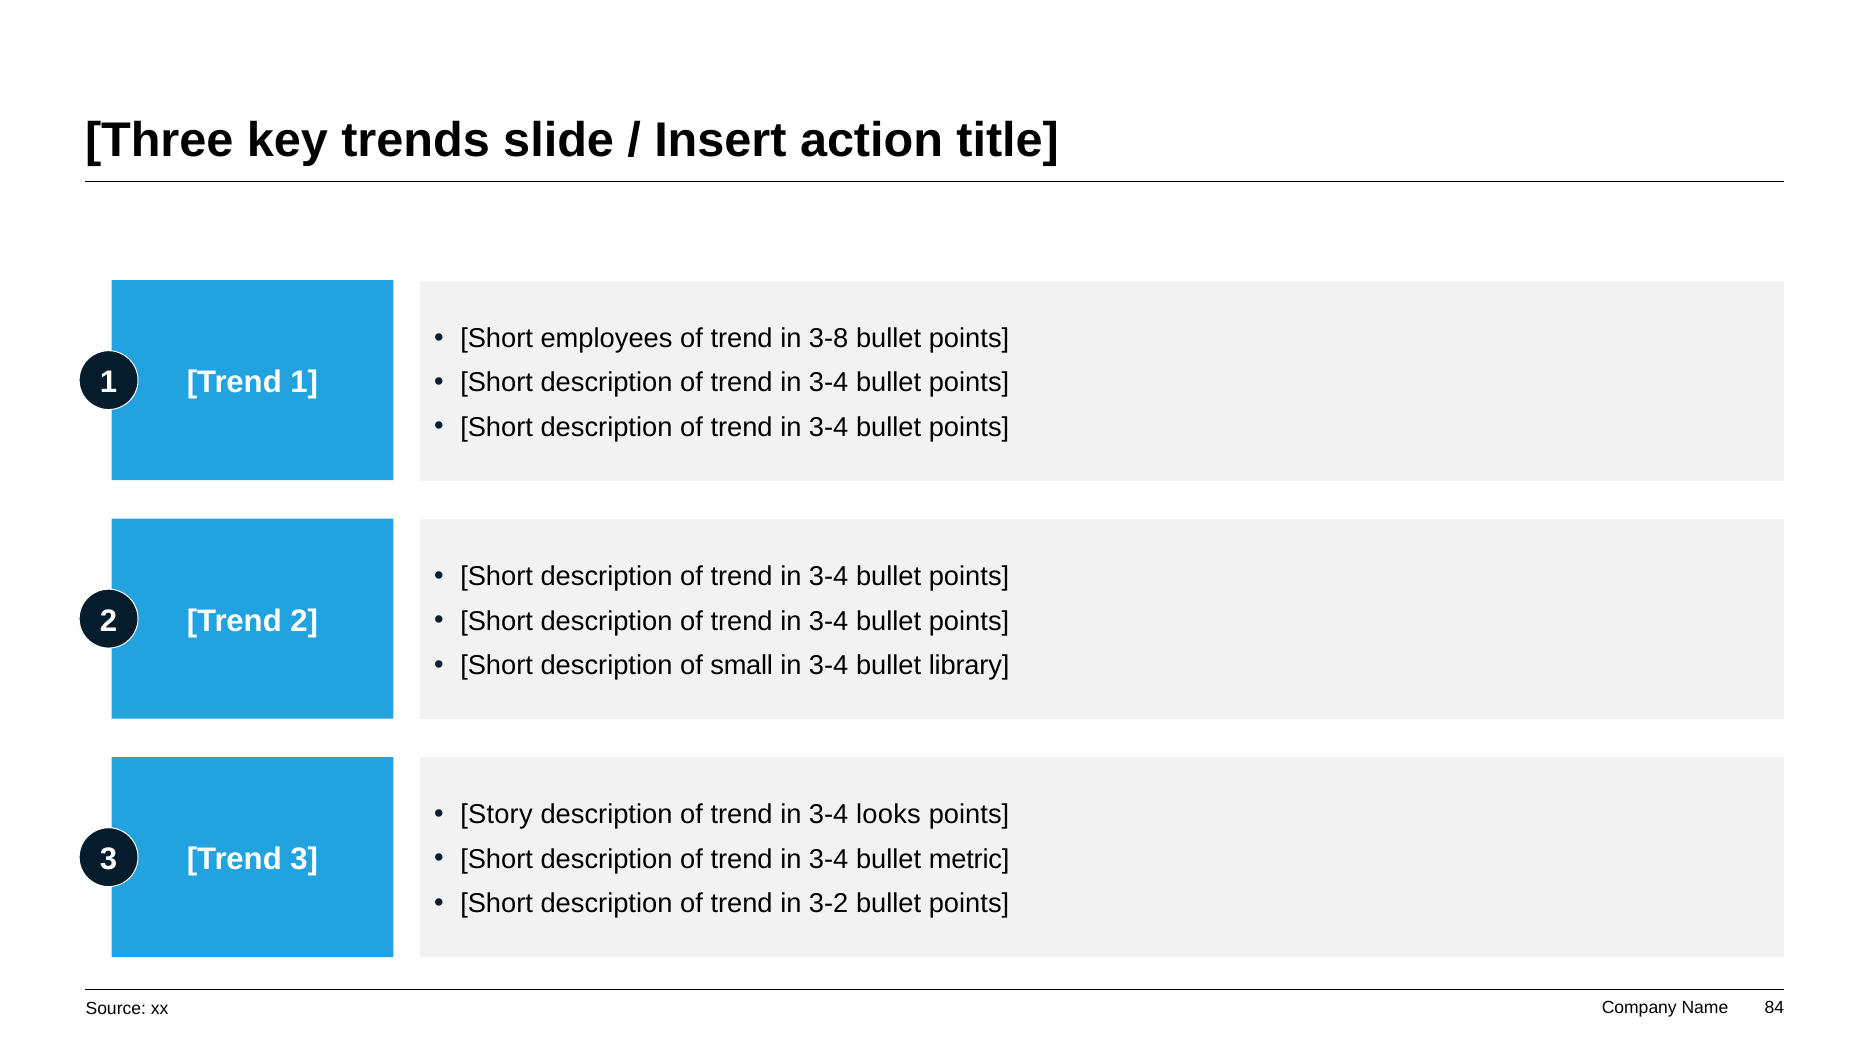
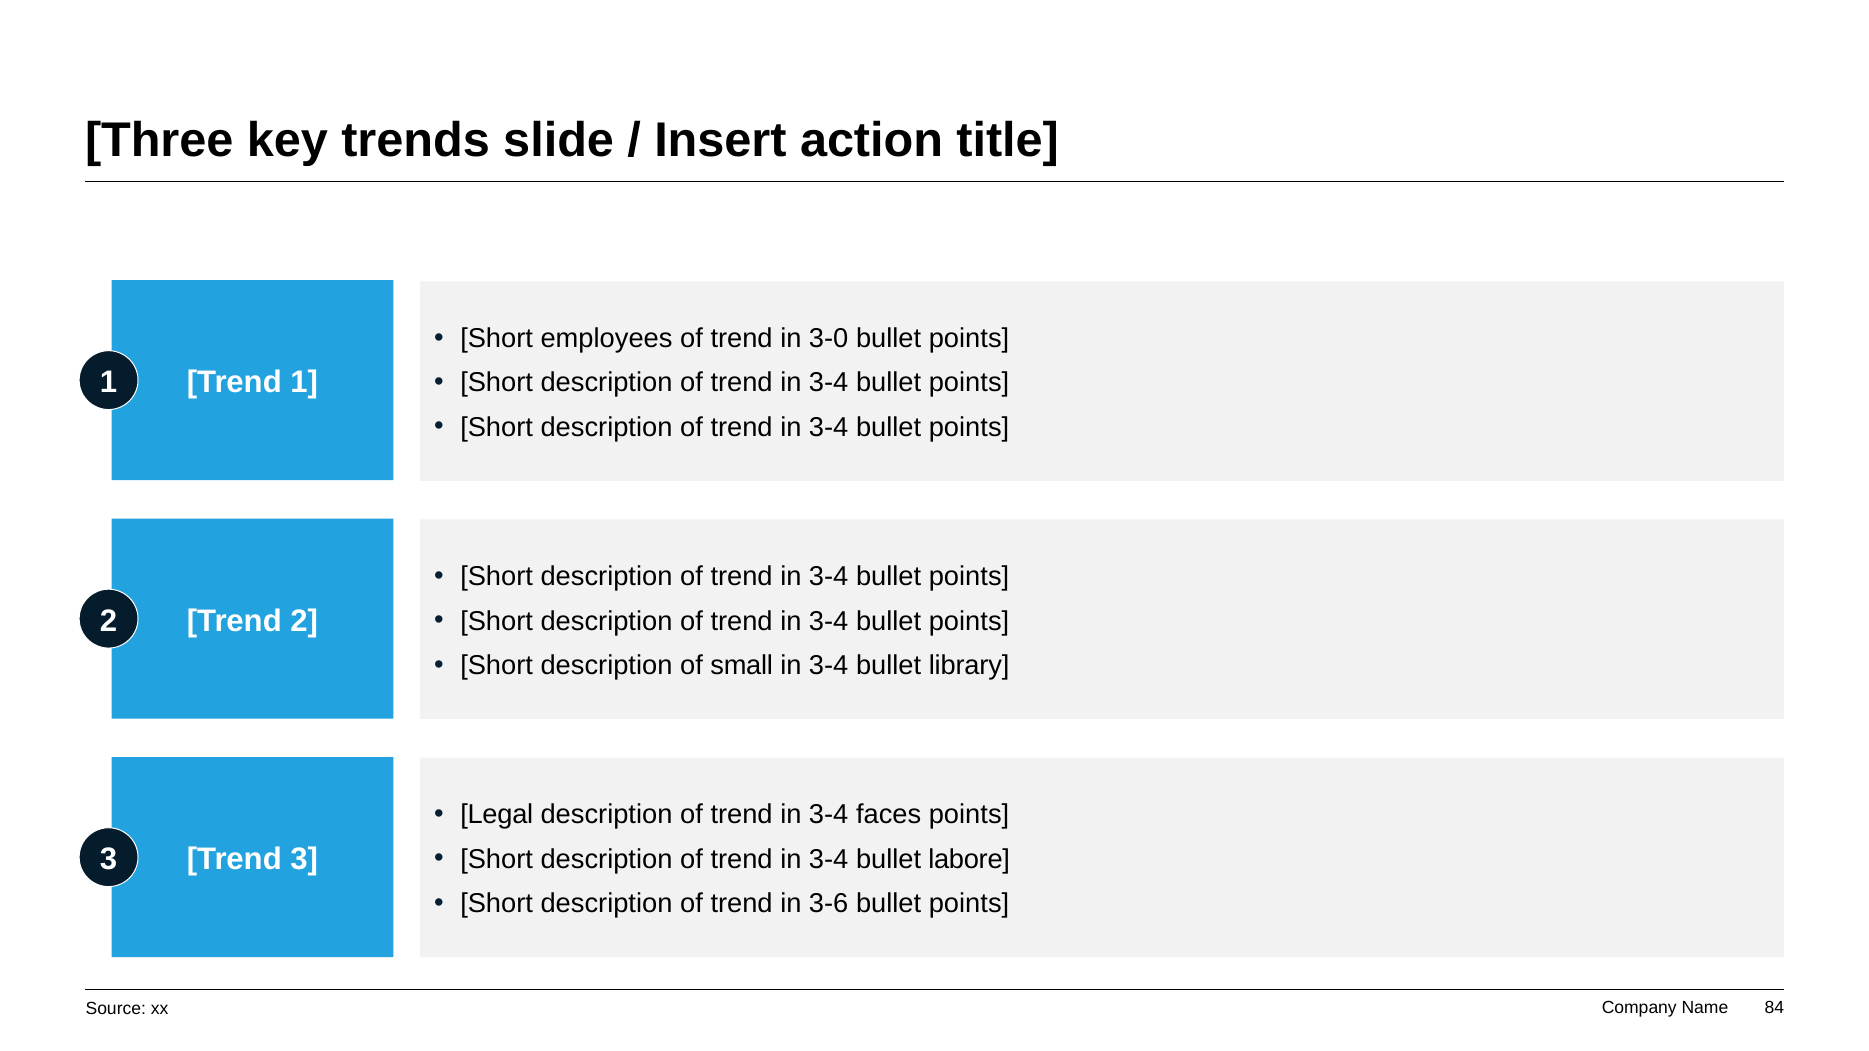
3-8: 3-8 -> 3-0 (829, 339)
Story: Story -> Legal (497, 815)
looks: looks -> faces (889, 815)
metric: metric -> labore (969, 859)
3-2: 3-2 -> 3-6 (829, 904)
